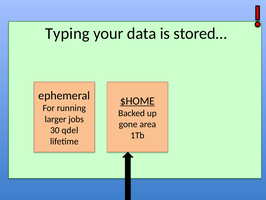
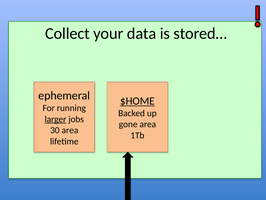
Typing: Typing -> Collect (67, 33)
larger underline: none -> present (56, 119)
30 qdel: qdel -> area (70, 130)
